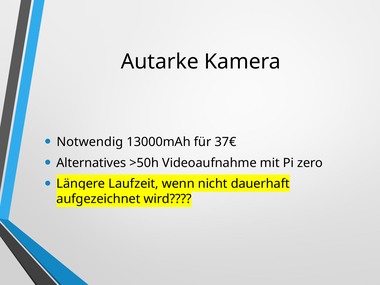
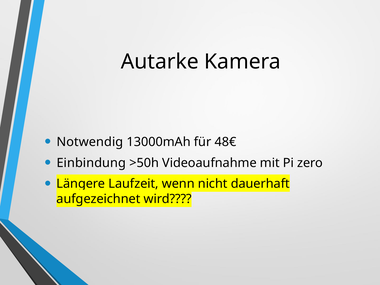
37€: 37€ -> 48€ (225, 142)
Alternatives: Alternatives -> Einbindung (91, 163)
